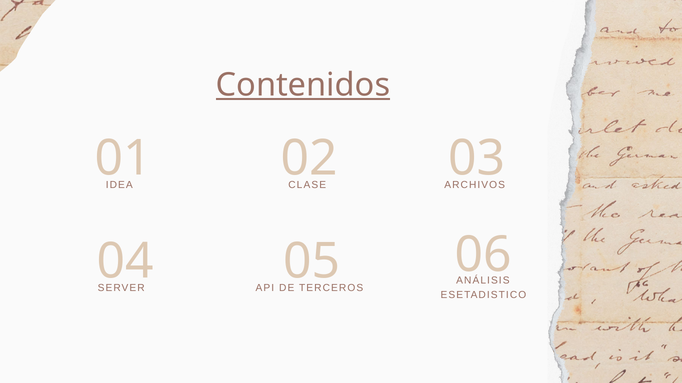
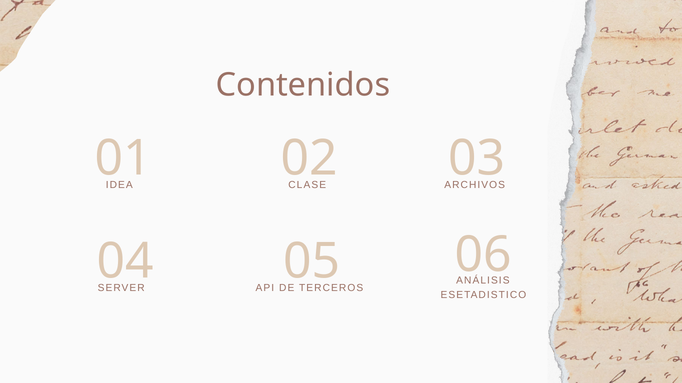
Contenidos underline: present -> none (303, 85)
